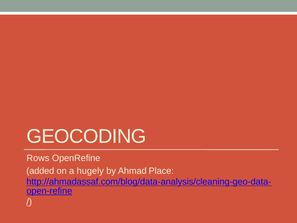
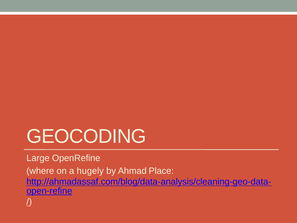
Rows: Rows -> Large (38, 158)
added: added -> where (40, 171)
